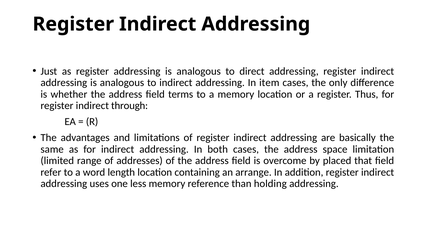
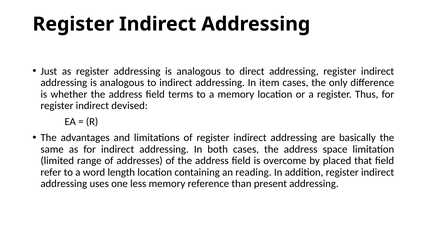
through: through -> devised (130, 106)
arrange: arrange -> reading (253, 172)
holding: holding -> present (270, 184)
